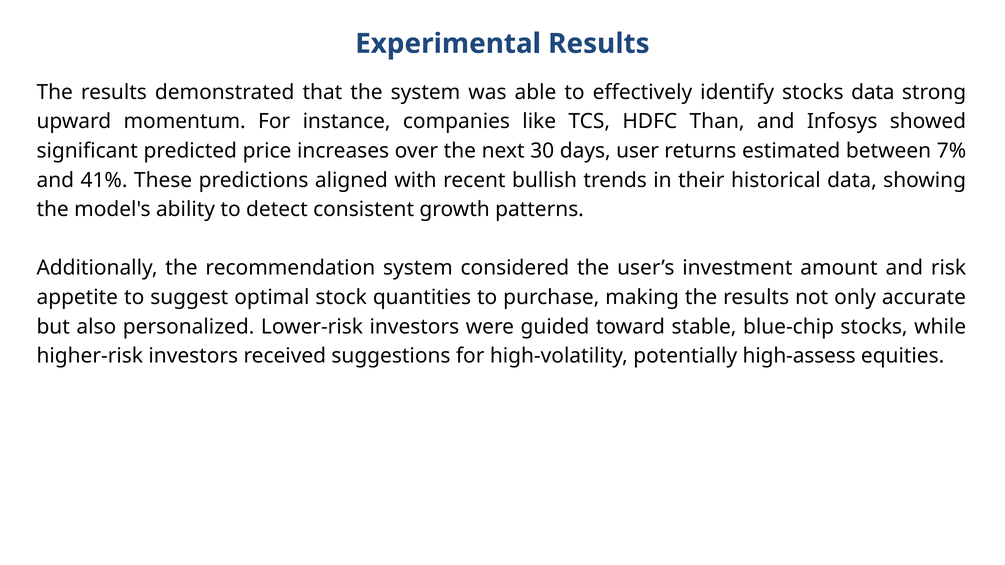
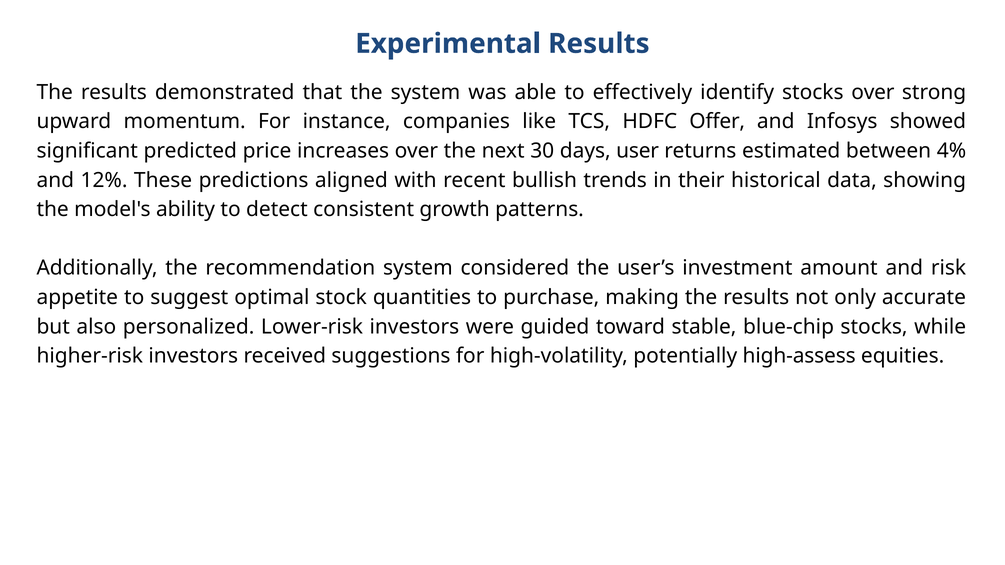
stocks data: data -> over (873, 92)
Than: Than -> Offer (717, 122)
7%: 7% -> 4% (952, 151)
41%: 41% -> 12% (104, 180)
